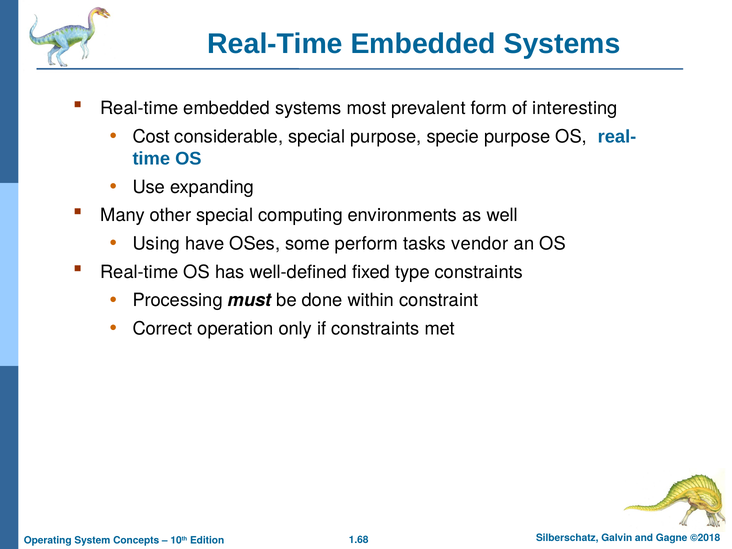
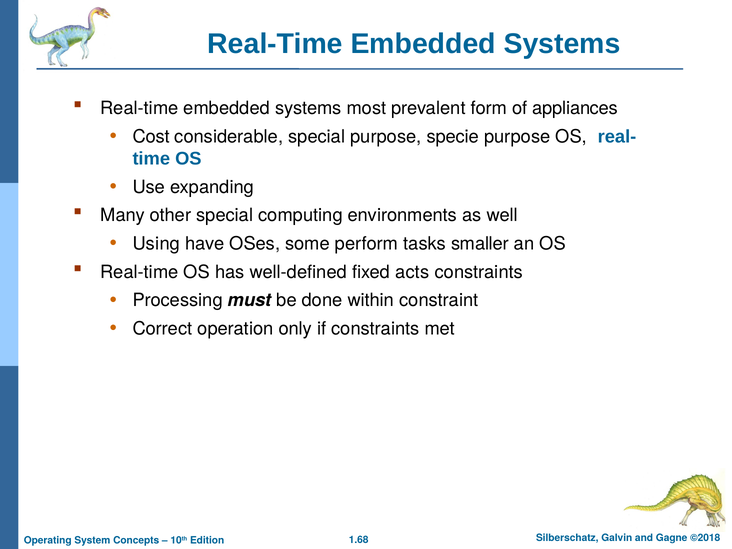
interesting: interesting -> appliances (575, 108)
vendor: vendor -> smaller (480, 244)
type: type -> acts (412, 272)
